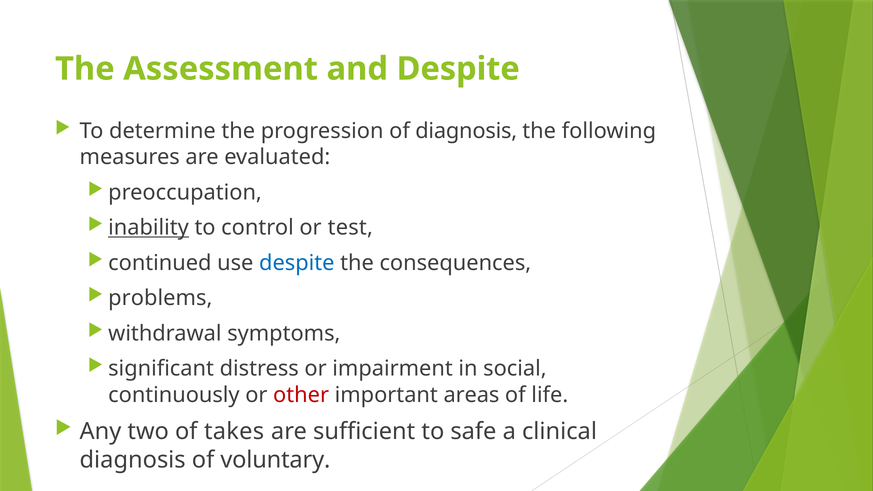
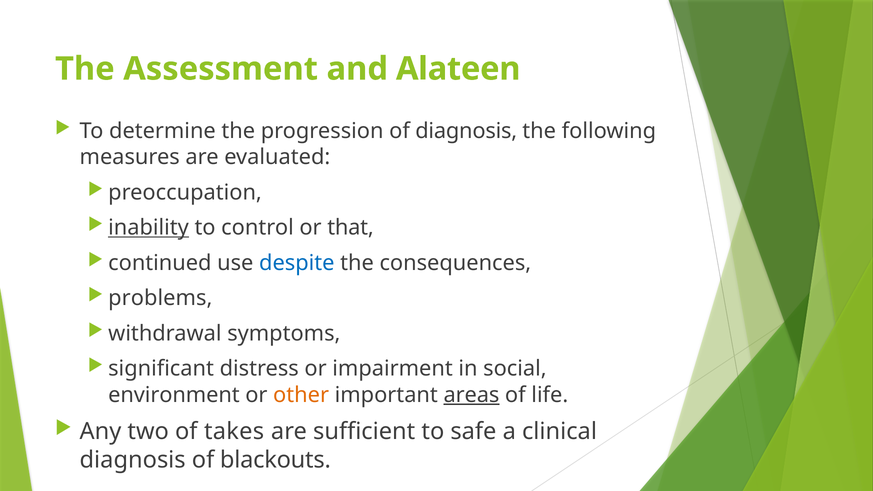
and Despite: Despite -> Alateen (458, 69)
test: test -> that (351, 228)
continuously: continuously -> environment (174, 395)
other colour: red -> orange (301, 395)
areas underline: none -> present (471, 395)
voluntary: voluntary -> blackouts (275, 460)
